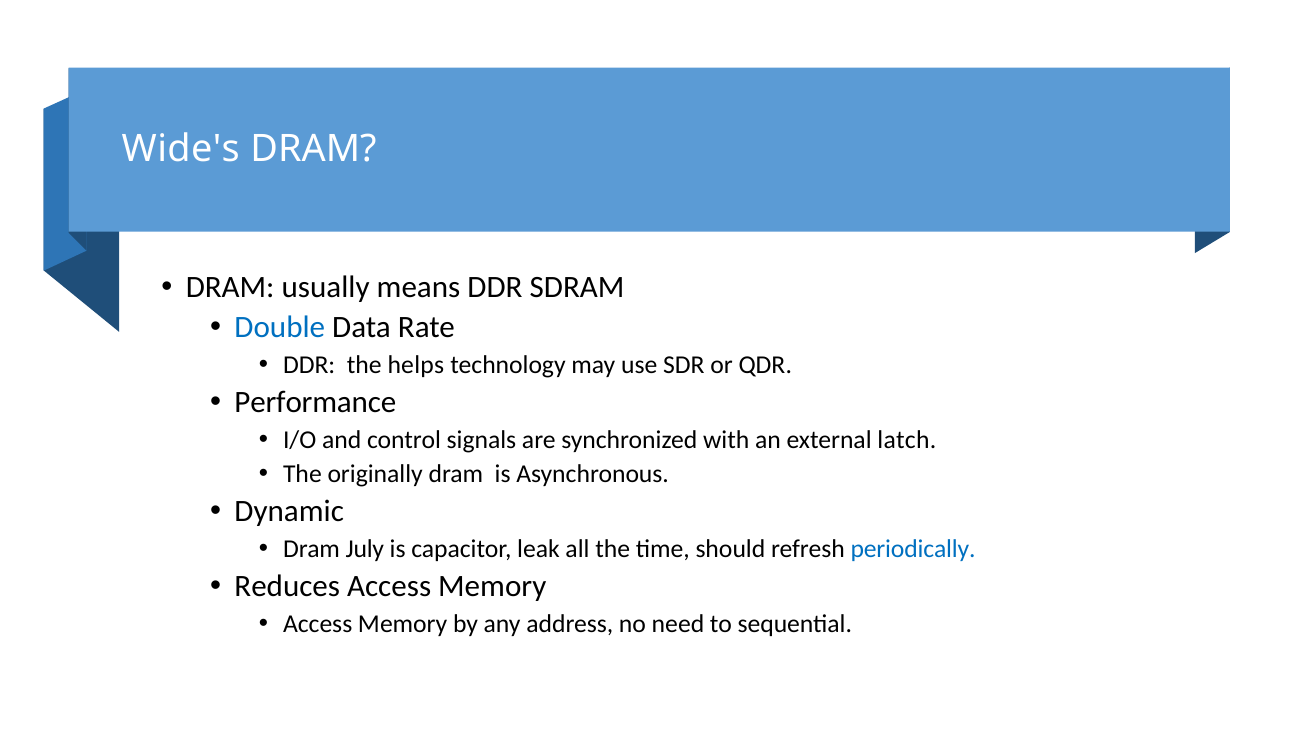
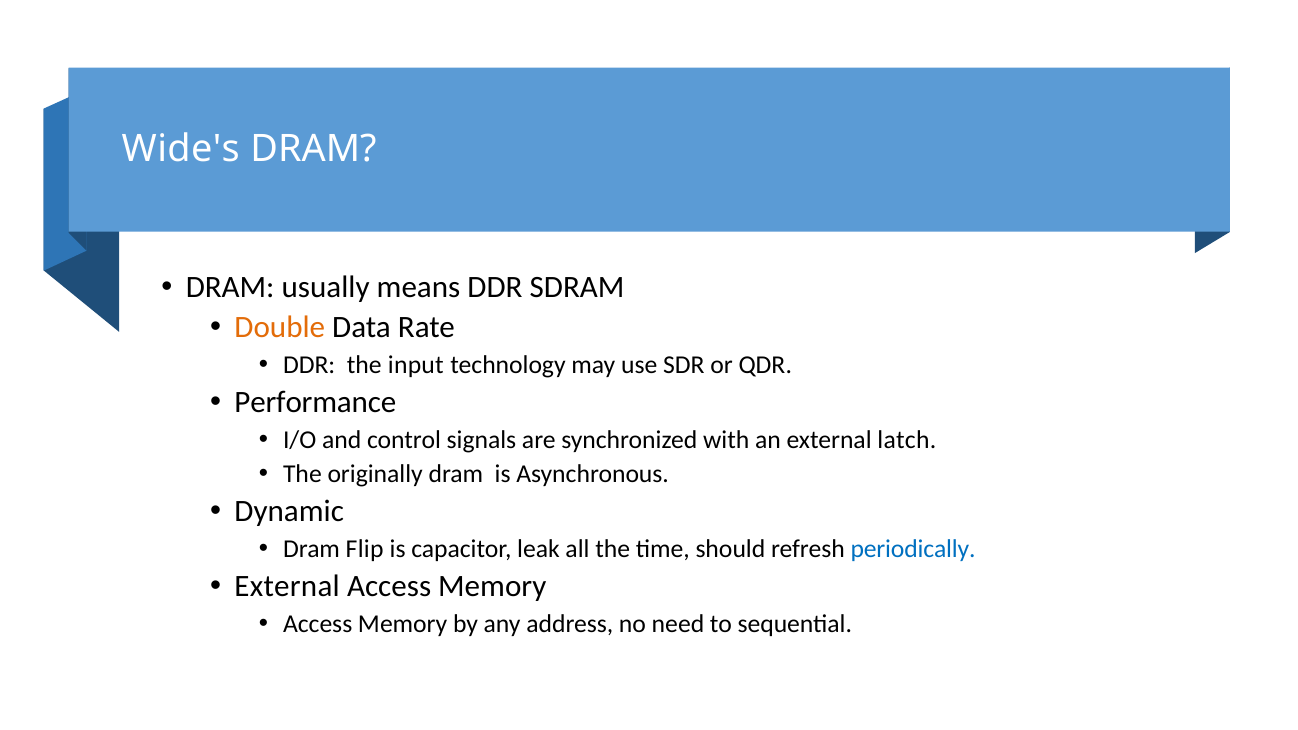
Double colour: blue -> orange (280, 327)
helps: helps -> input (416, 365)
July: July -> Flip (365, 549)
Reduces: Reduces -> External (287, 586)
